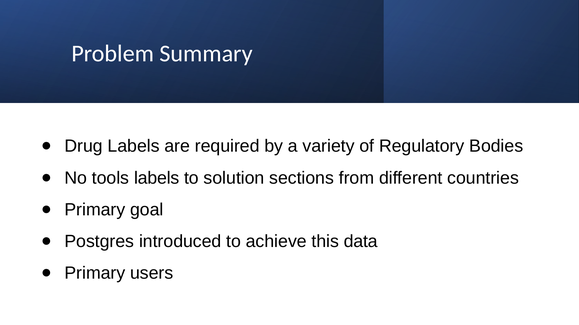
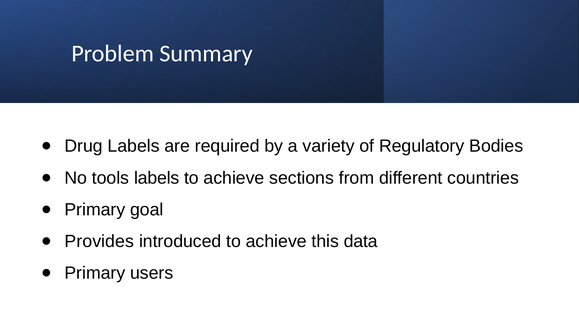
solution: solution -> achieve (234, 178)
Postgres: Postgres -> Provides (99, 242)
